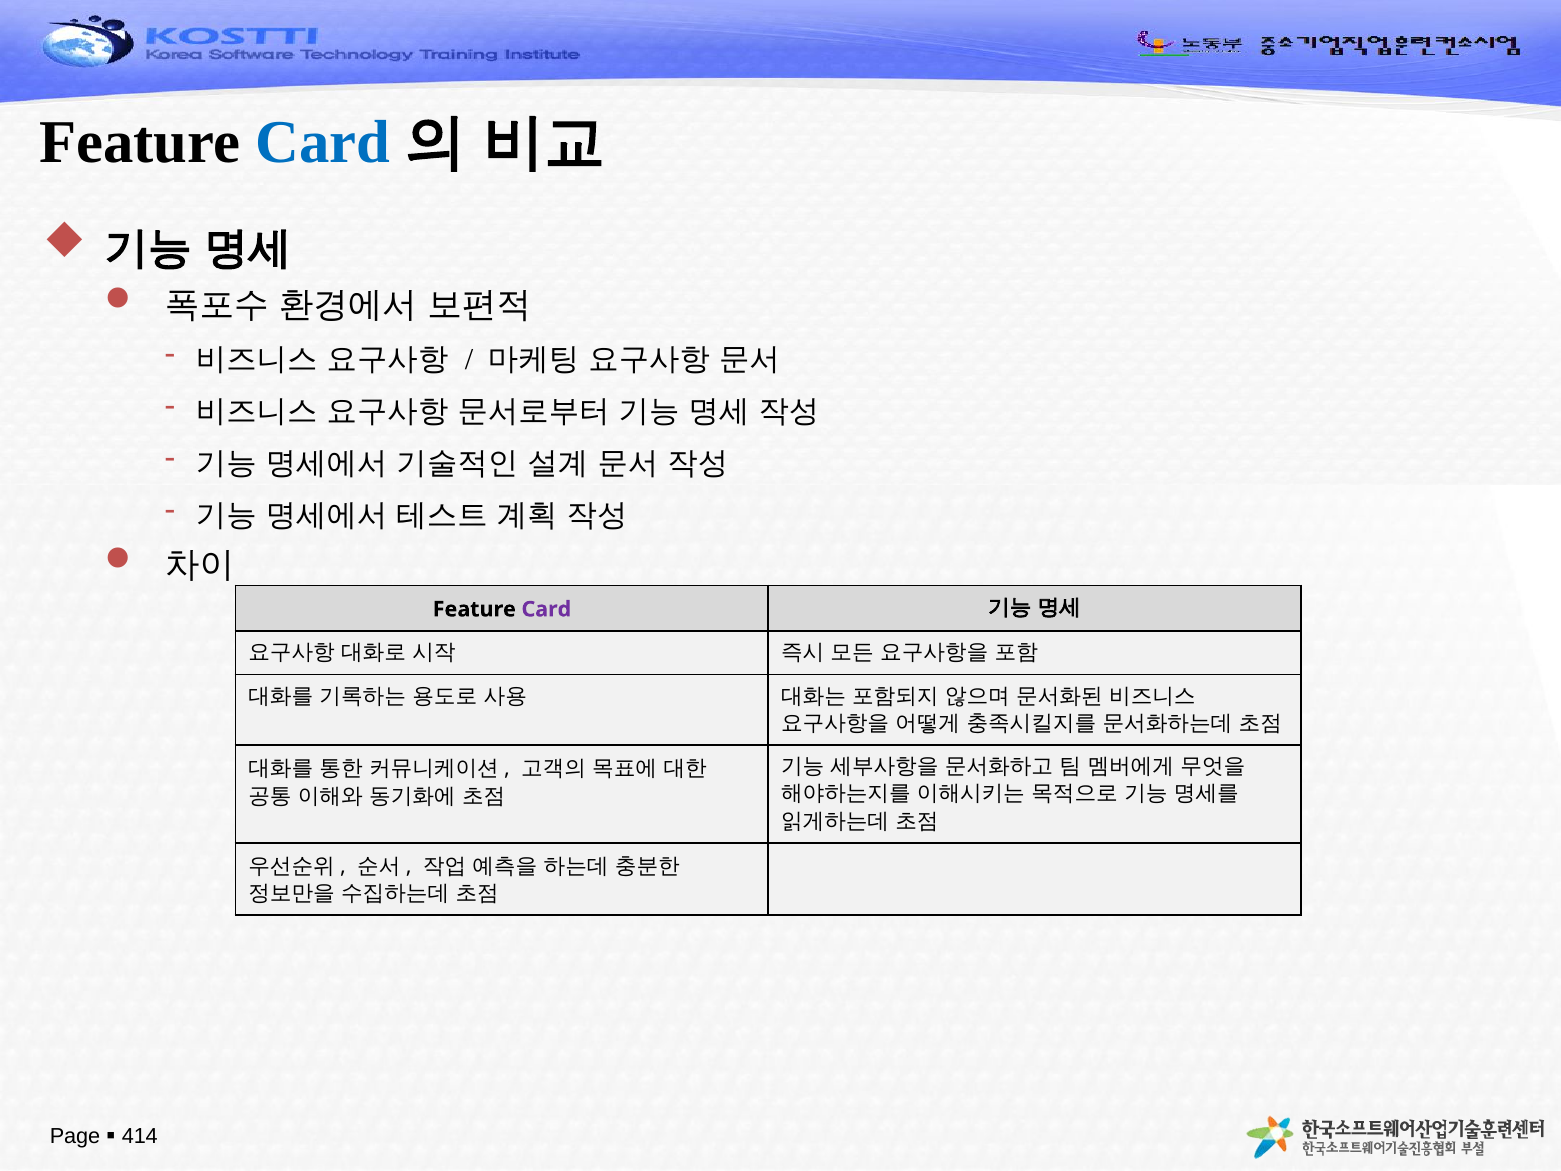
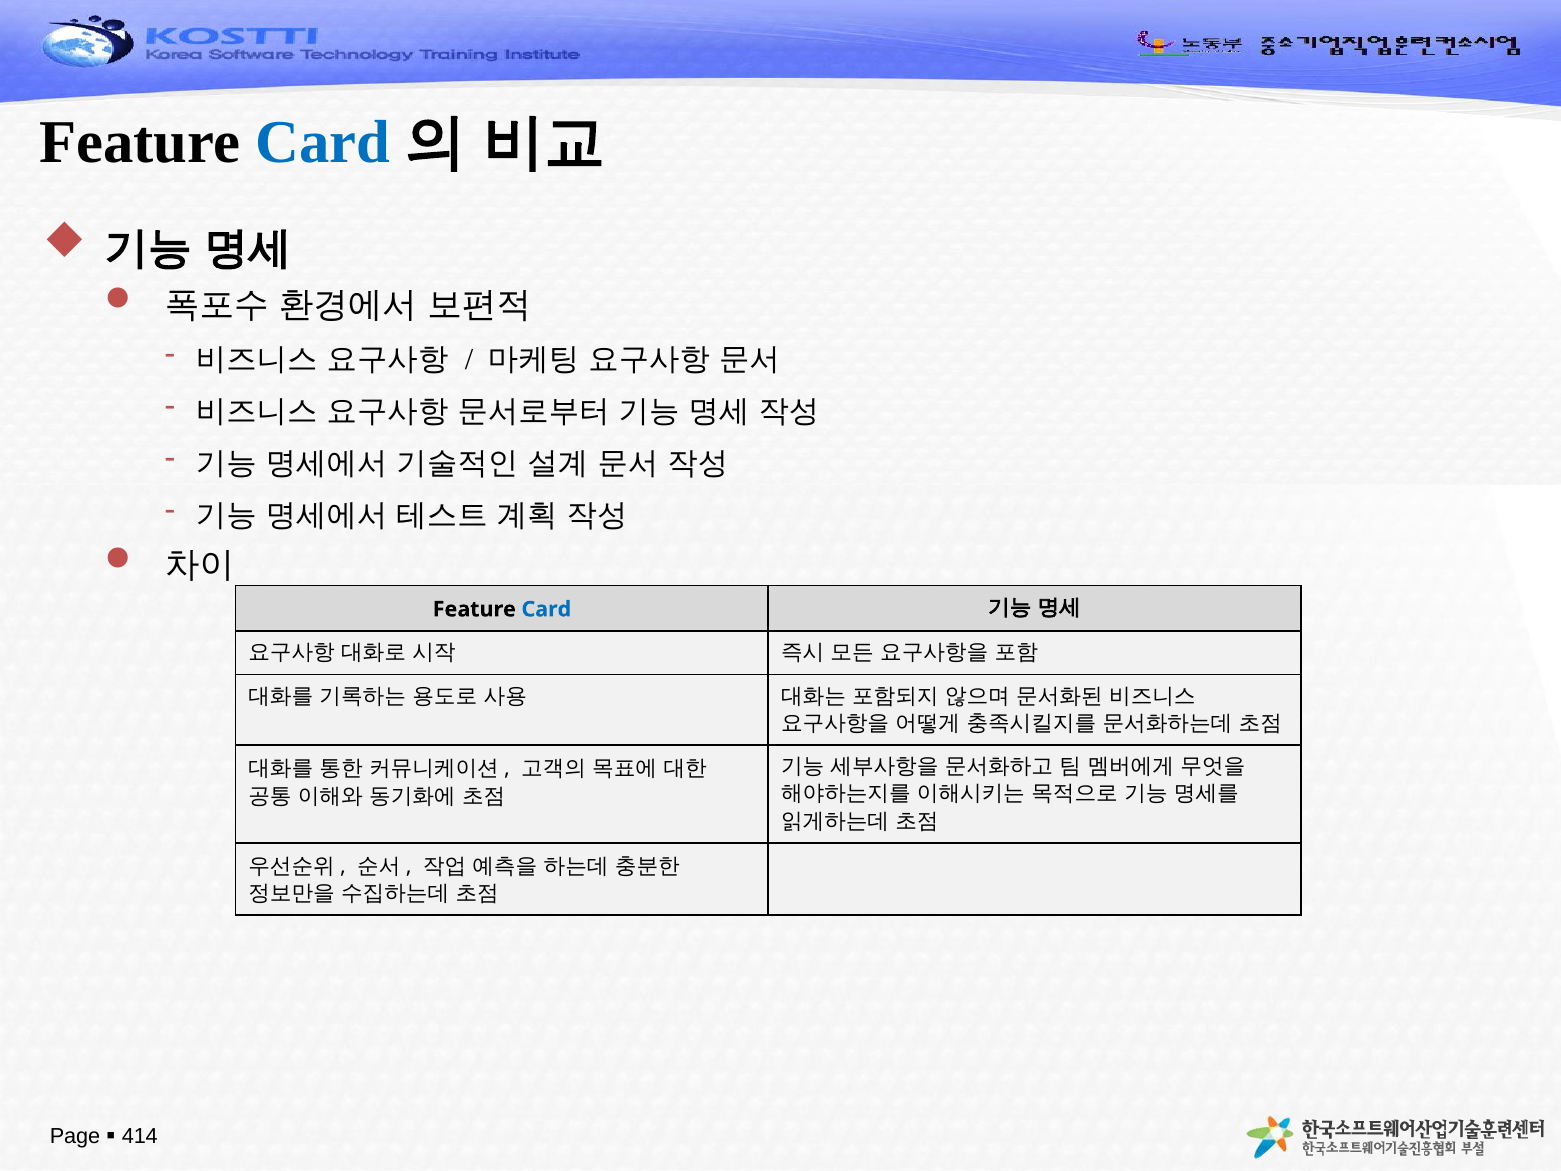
Card colour: purple -> blue (546, 609)
